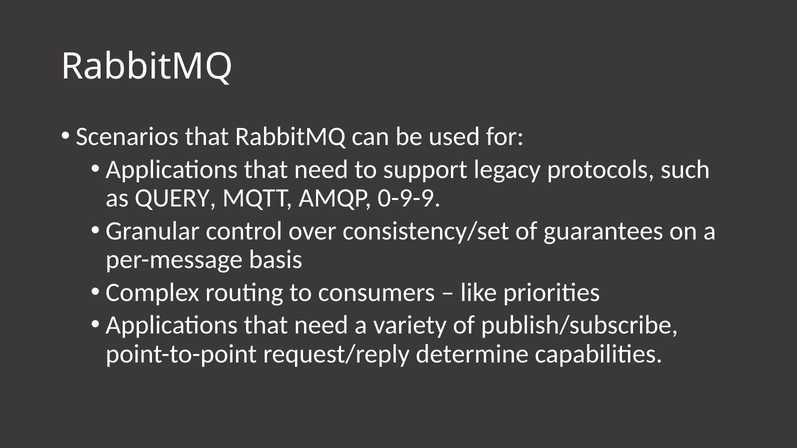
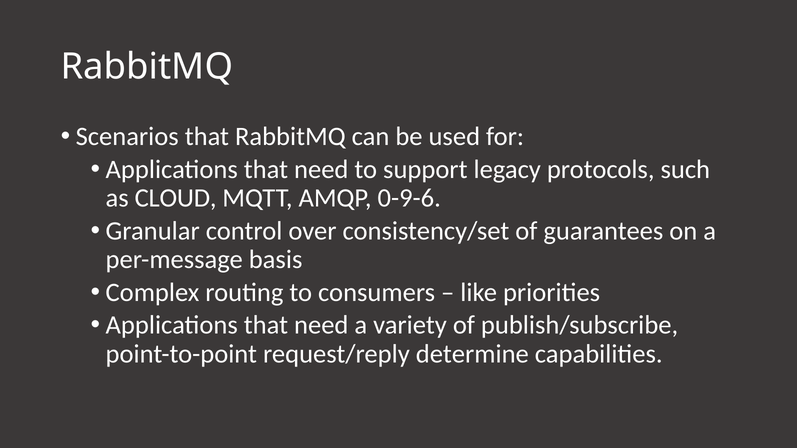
QUERY: QUERY -> CLOUD (176, 198)
0-9-9: 0-9-9 -> 0-9-6 (409, 198)
